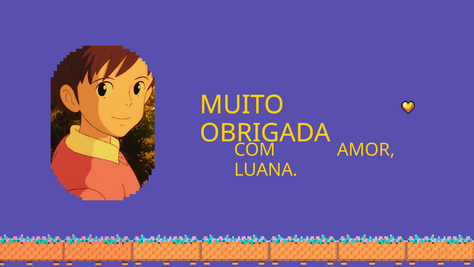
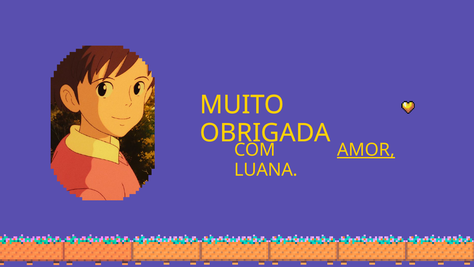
AMOR underline: none -> present (366, 150)
